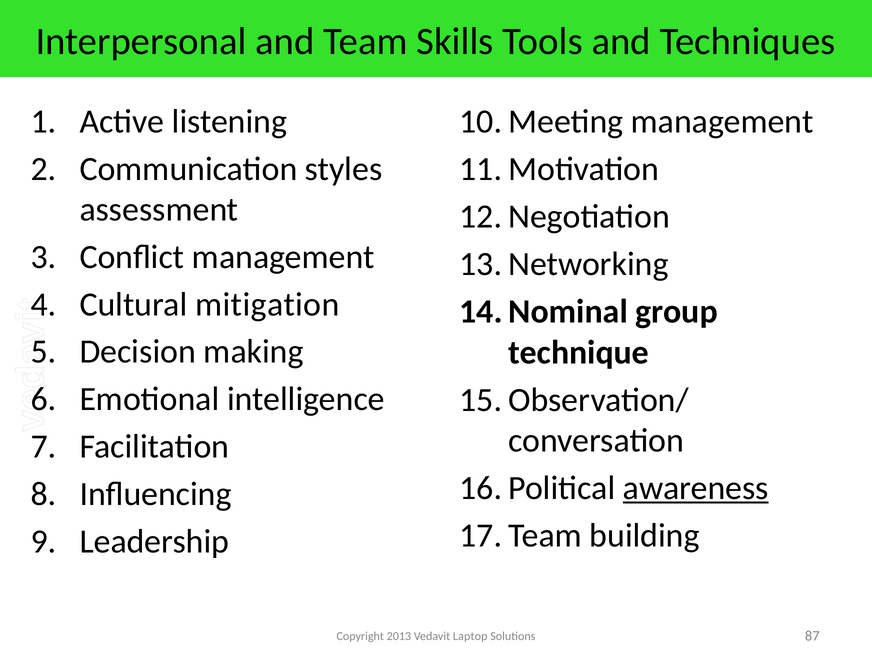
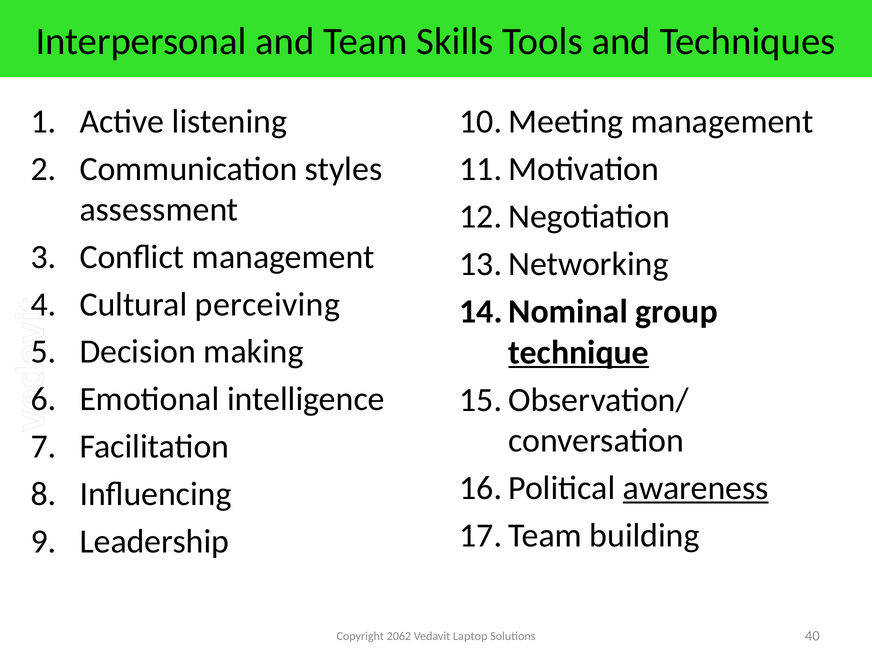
mitigation: mitigation -> perceiving (267, 304)
technique underline: none -> present (579, 352)
2013: 2013 -> 2062 (399, 636)
87: 87 -> 40 (812, 636)
